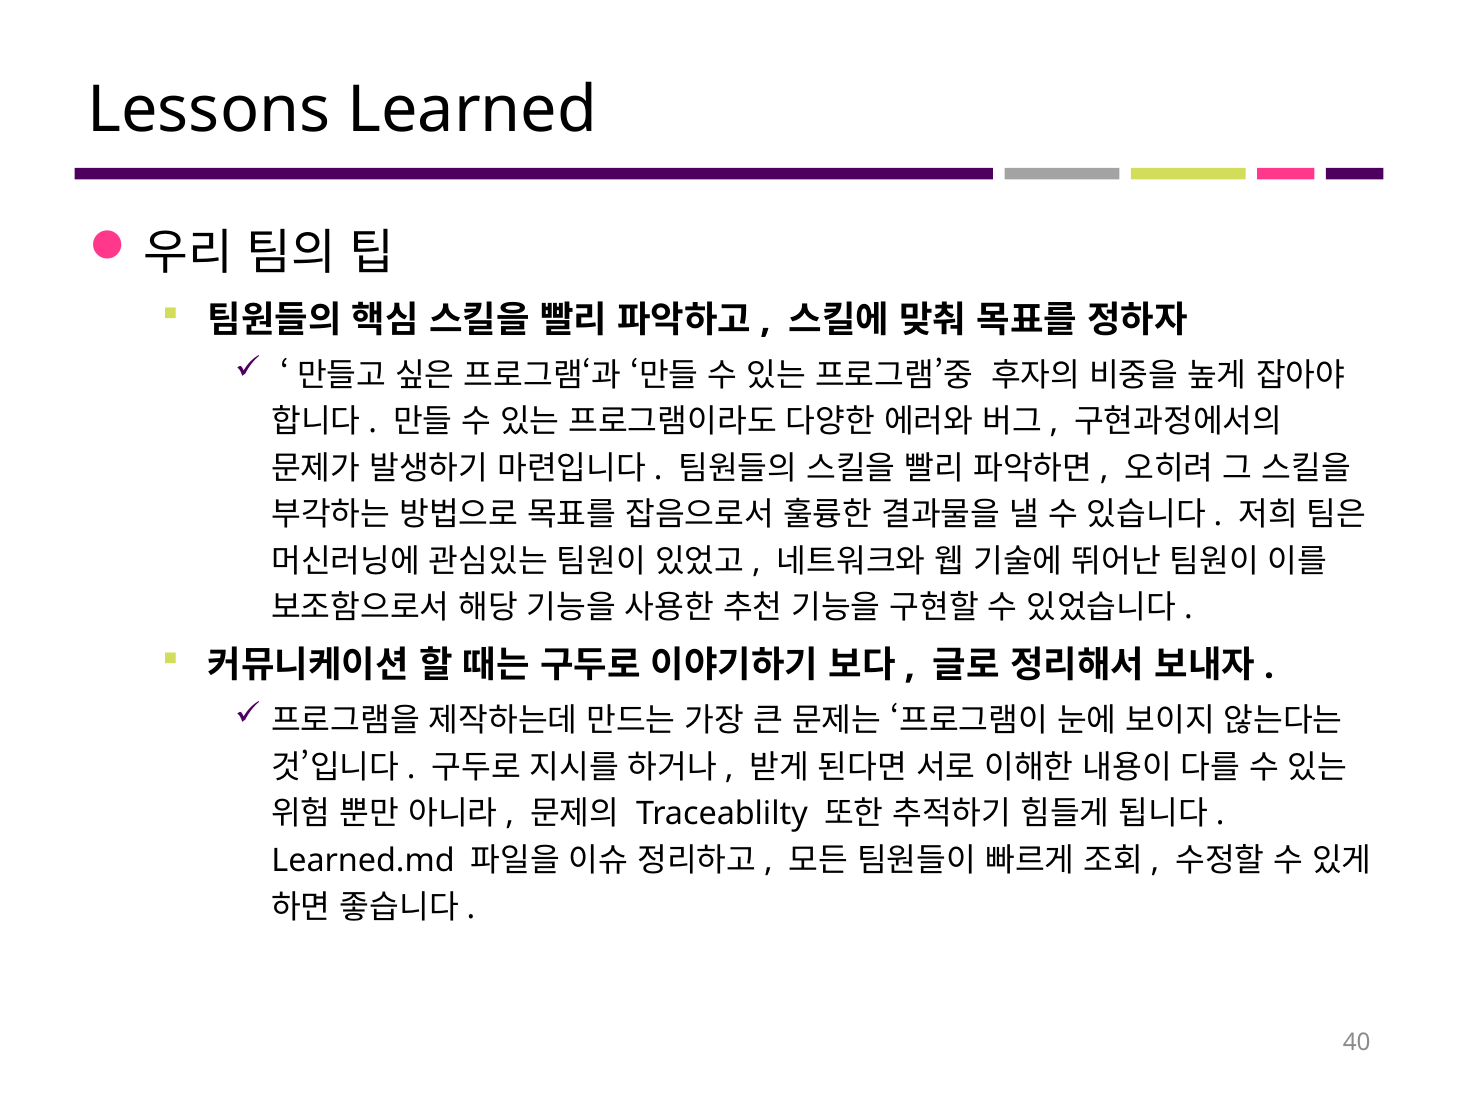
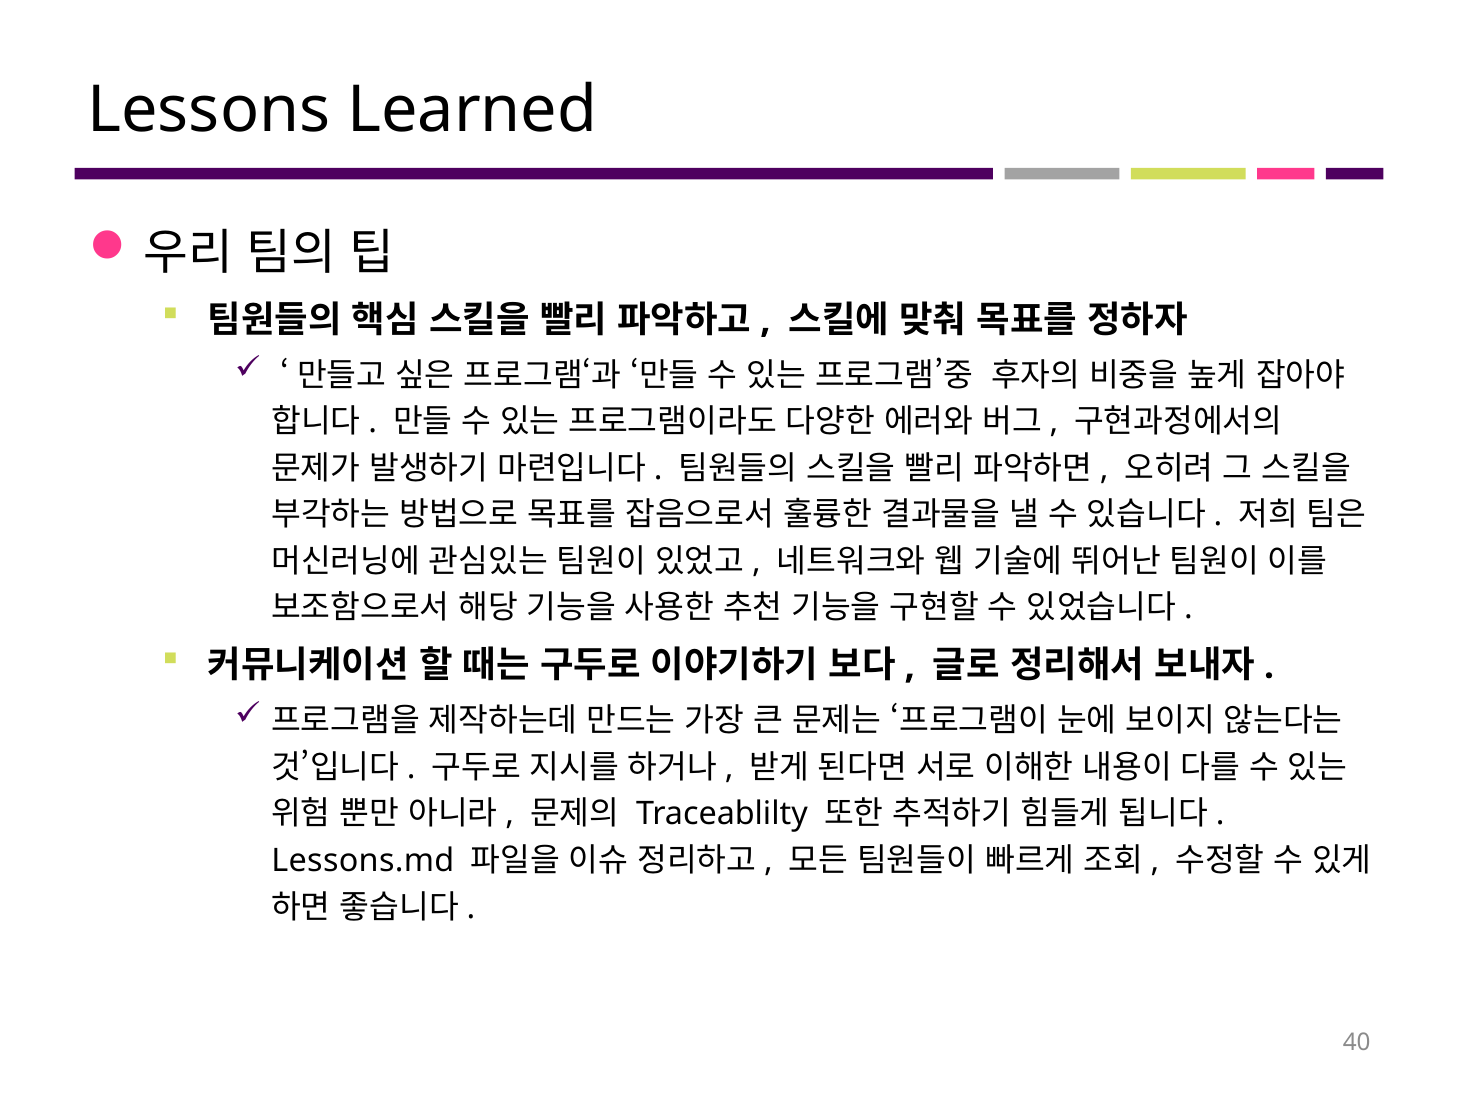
Learned.md: Learned.md -> Lessons.md (363, 860)
